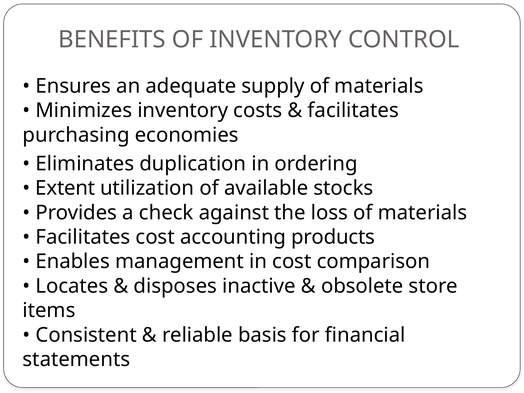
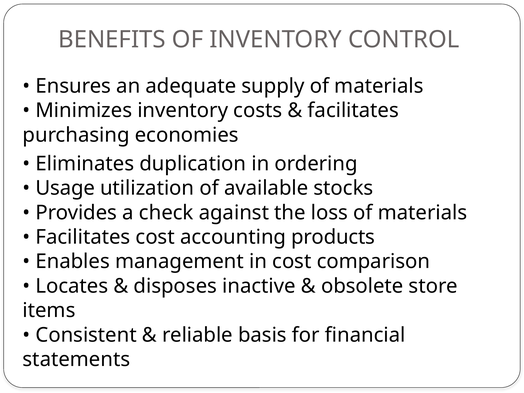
Extent: Extent -> Usage (65, 188)
